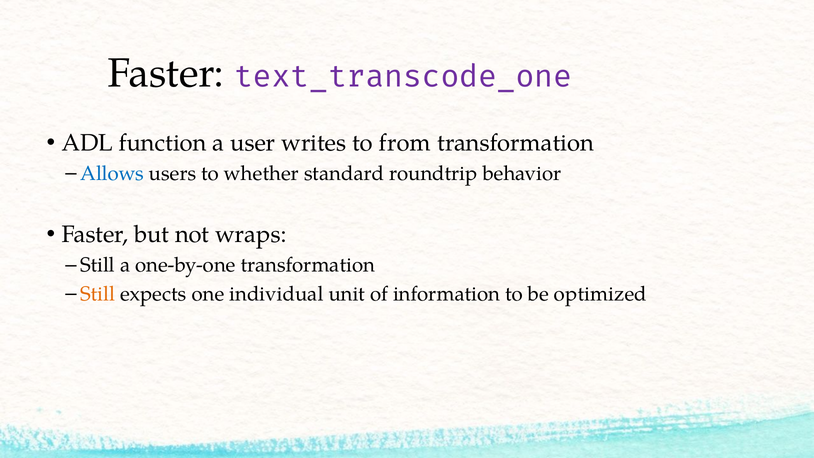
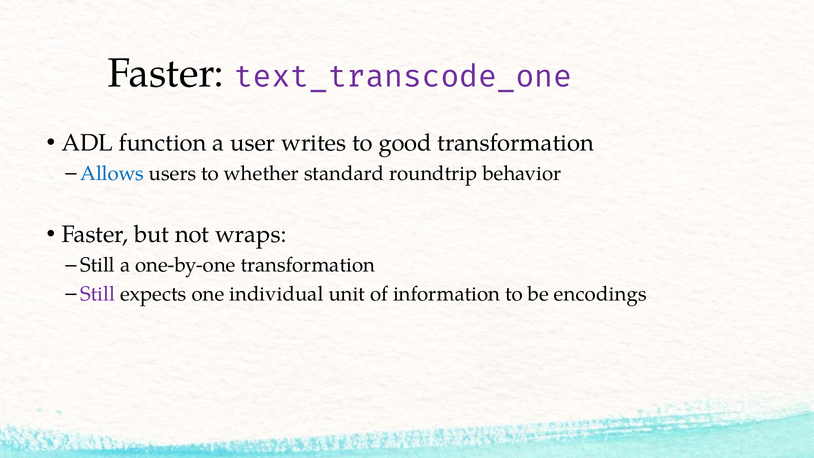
from: from -> good (405, 143)
Still colour: orange -> purple (98, 294)
optimized: optimized -> encodings (600, 294)
